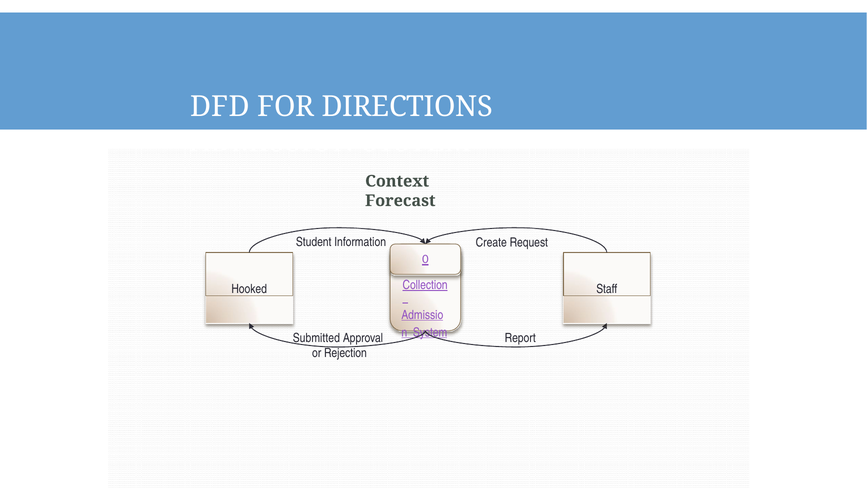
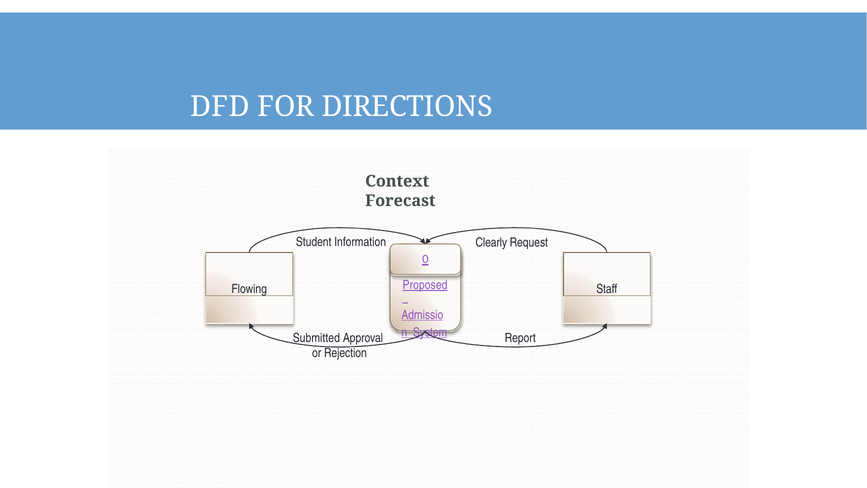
Create: Create -> Clearly (491, 242)
Collection: Collection -> Proposed (425, 285)
Hooked: Hooked -> Flowing (249, 289)
